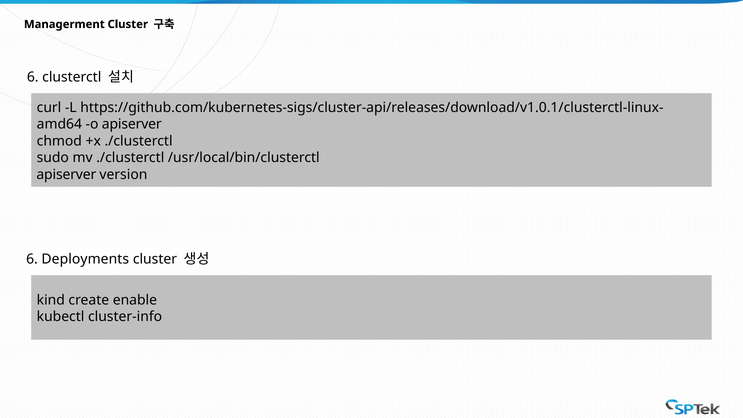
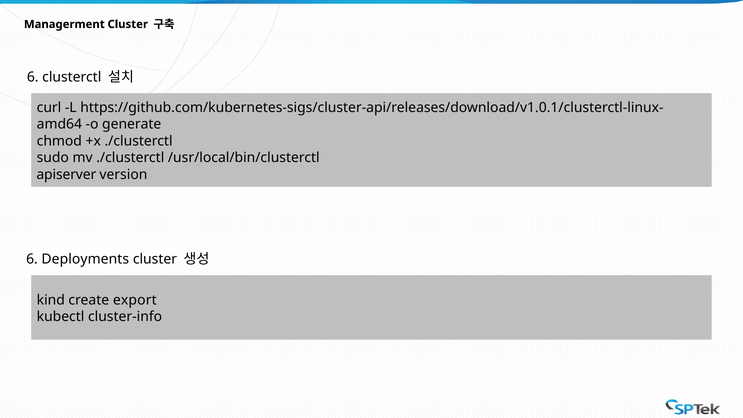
o apiserver: apiserver -> generate (132, 124)
enable: enable -> export (135, 300)
